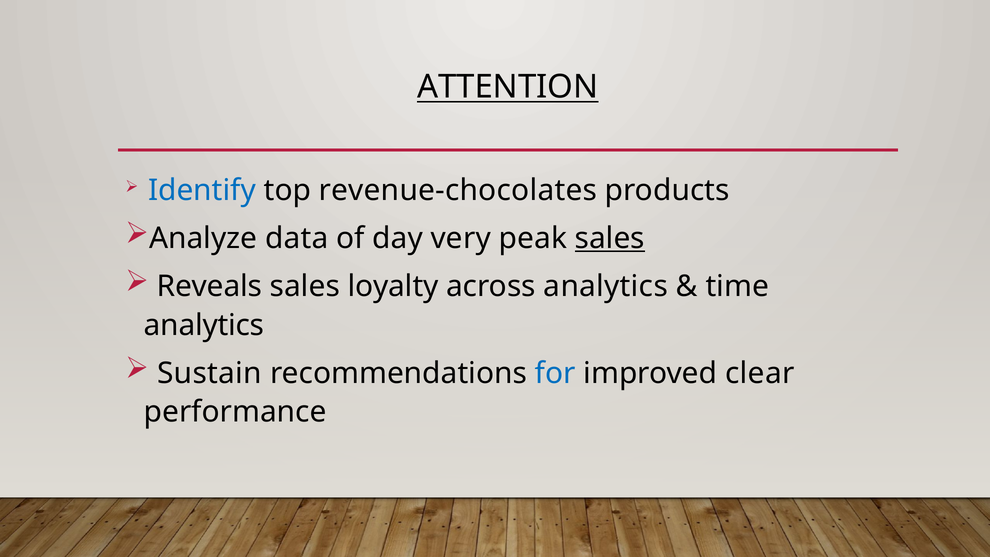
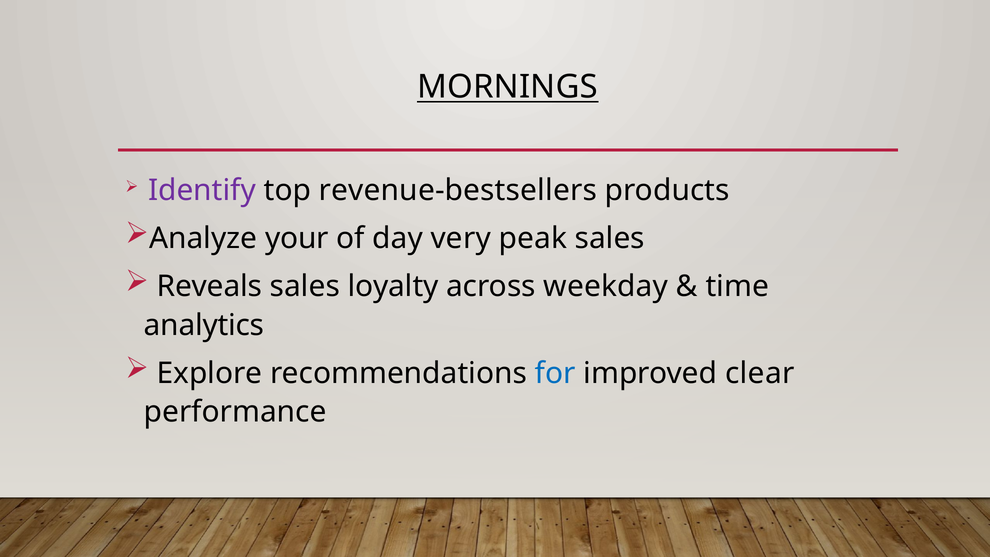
ATTENTION: ATTENTION -> MORNINGS (508, 87)
Identify colour: blue -> purple (202, 190)
revenue-chocolates: revenue-chocolates -> revenue-bestsellers (458, 190)
data: data -> your (297, 238)
sales underline: present -> none (610, 238)
across analytics: analytics -> weekday (606, 286)
Sustain: Sustain -> Explore (210, 373)
